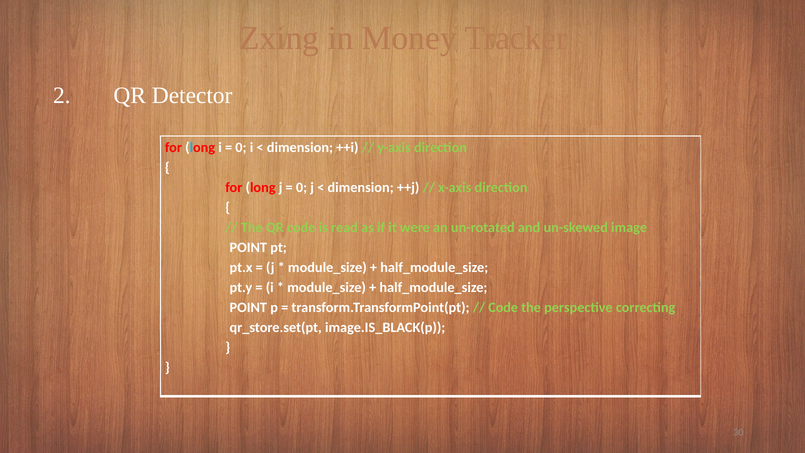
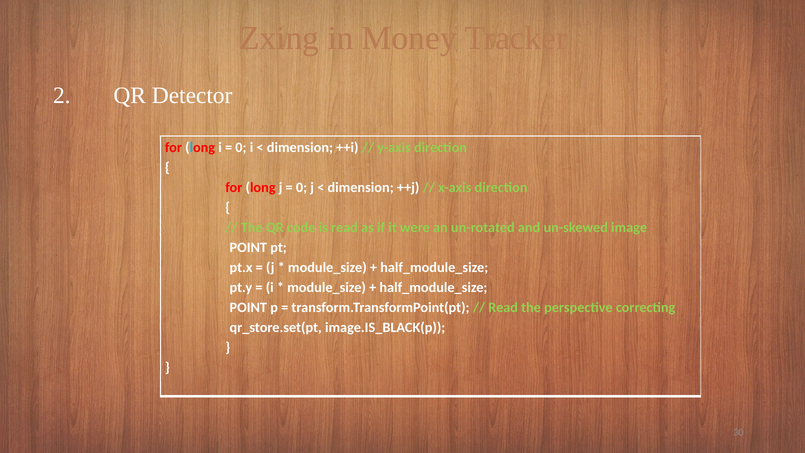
Code: Code -> Read (503, 307)
